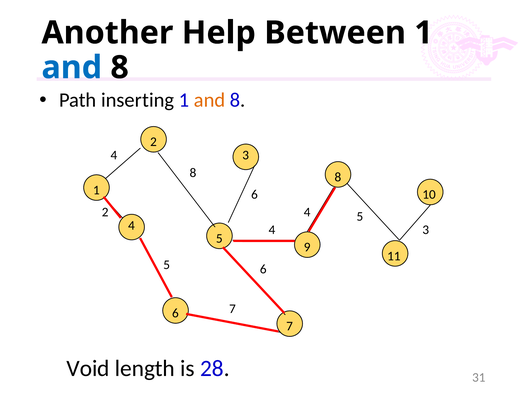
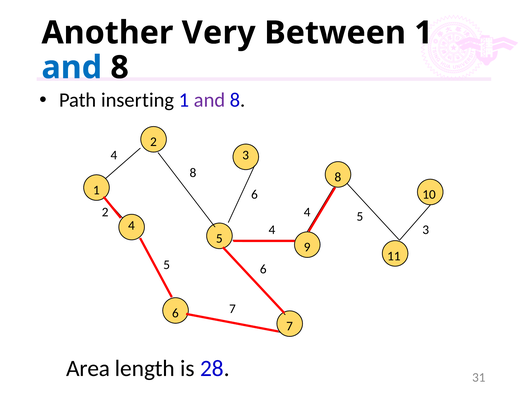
Help: Help -> Very (219, 33)
and colour: orange -> purple (210, 100)
Void: Void -> Area (88, 369)
